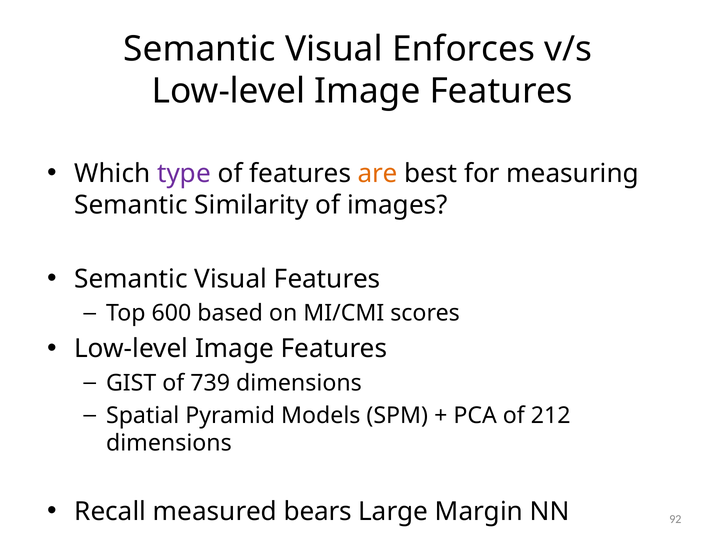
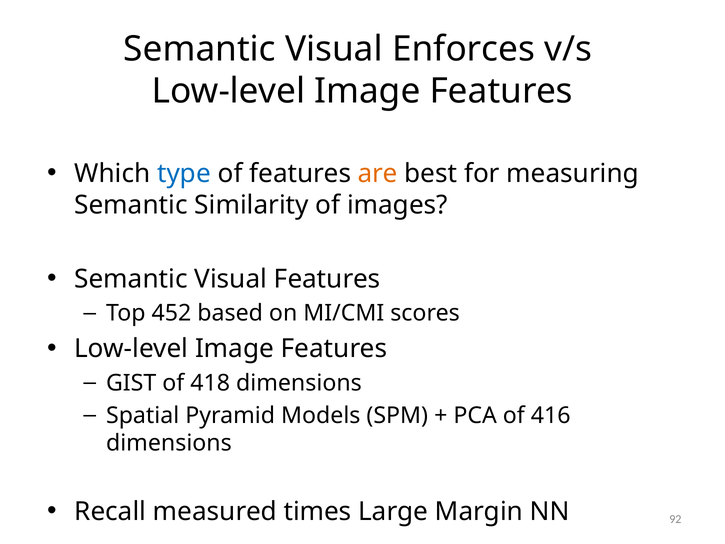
type colour: purple -> blue (184, 173)
600: 600 -> 452 (171, 313)
739: 739 -> 418 (210, 383)
212: 212 -> 416 (551, 415)
bears: bears -> times (318, 511)
